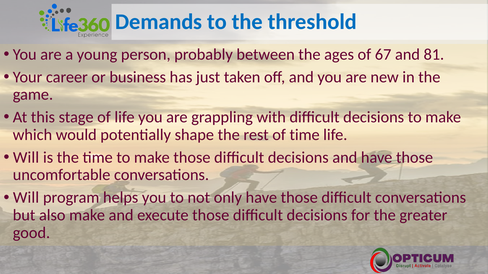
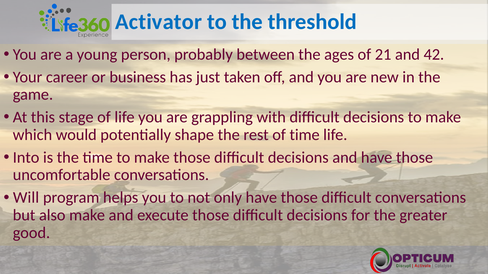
Demands: Demands -> Activator (159, 22)
67: 67 -> 21 (383, 55)
81: 81 -> 42 (434, 55)
Will: Will -> Into (26, 158)
